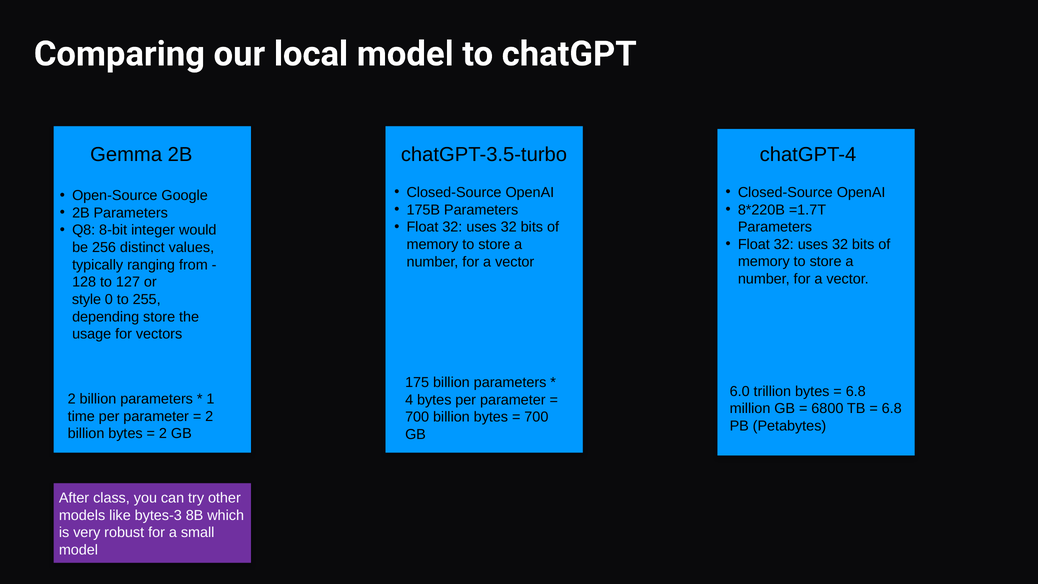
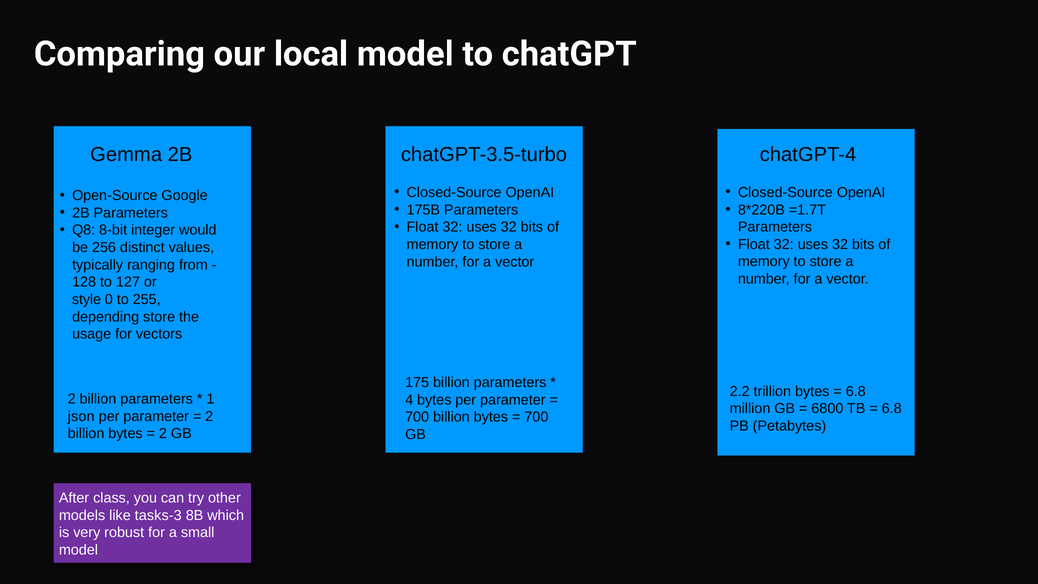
6.0: 6.0 -> 2.2 (740, 391)
time: time -> json (81, 416)
bytes-3: bytes-3 -> tasks-3 (158, 515)
